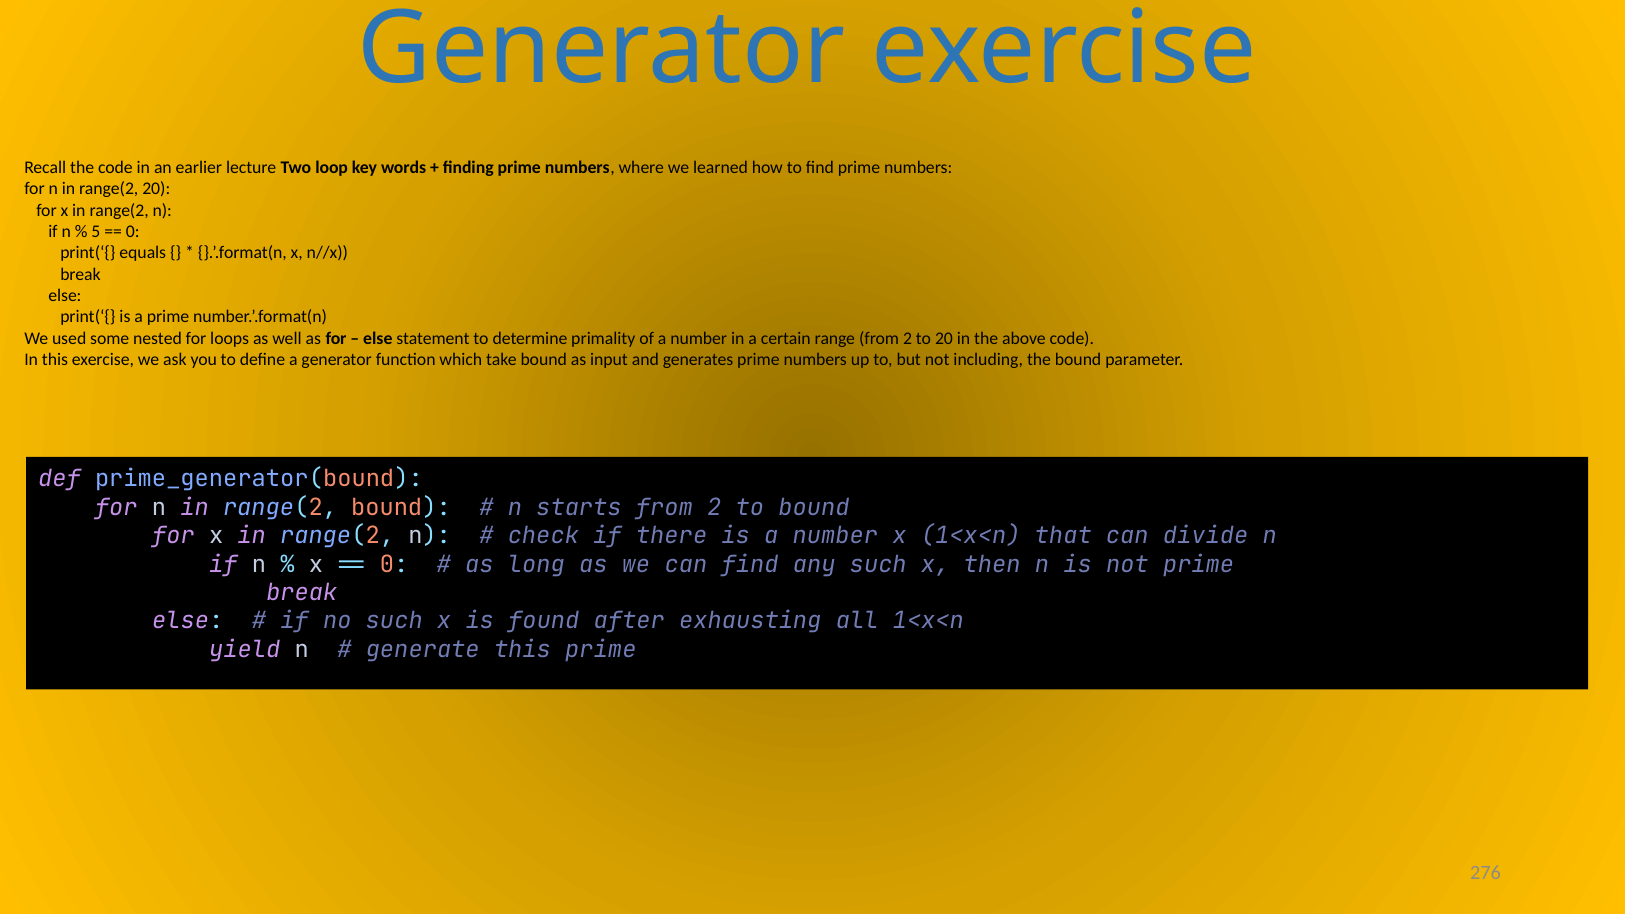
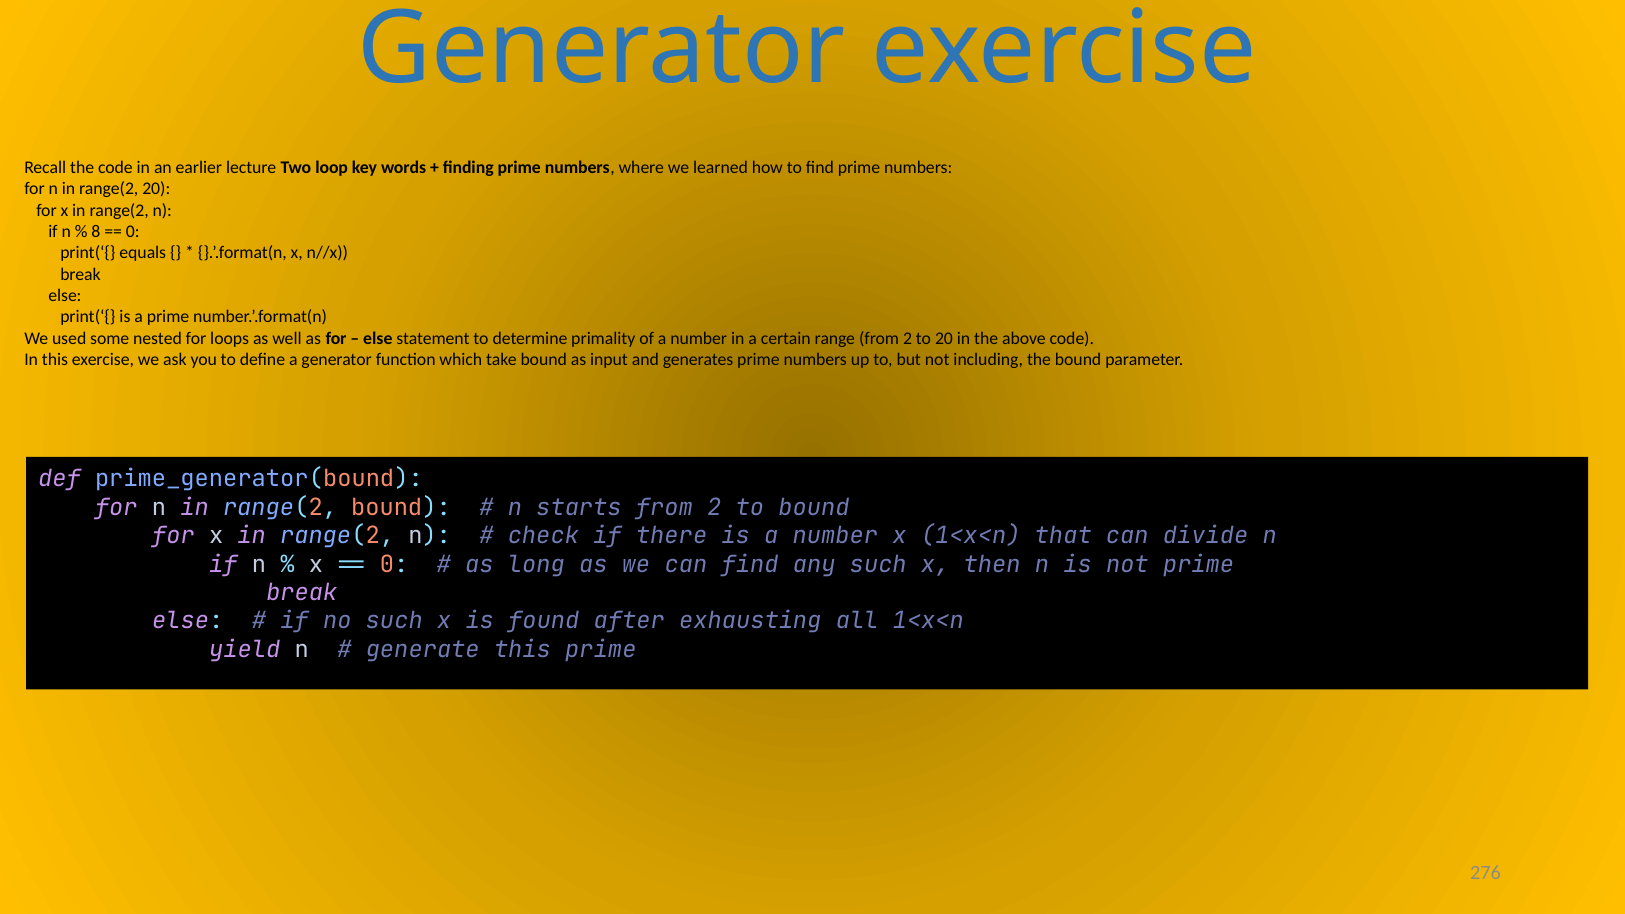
5: 5 -> 8 (96, 232)
